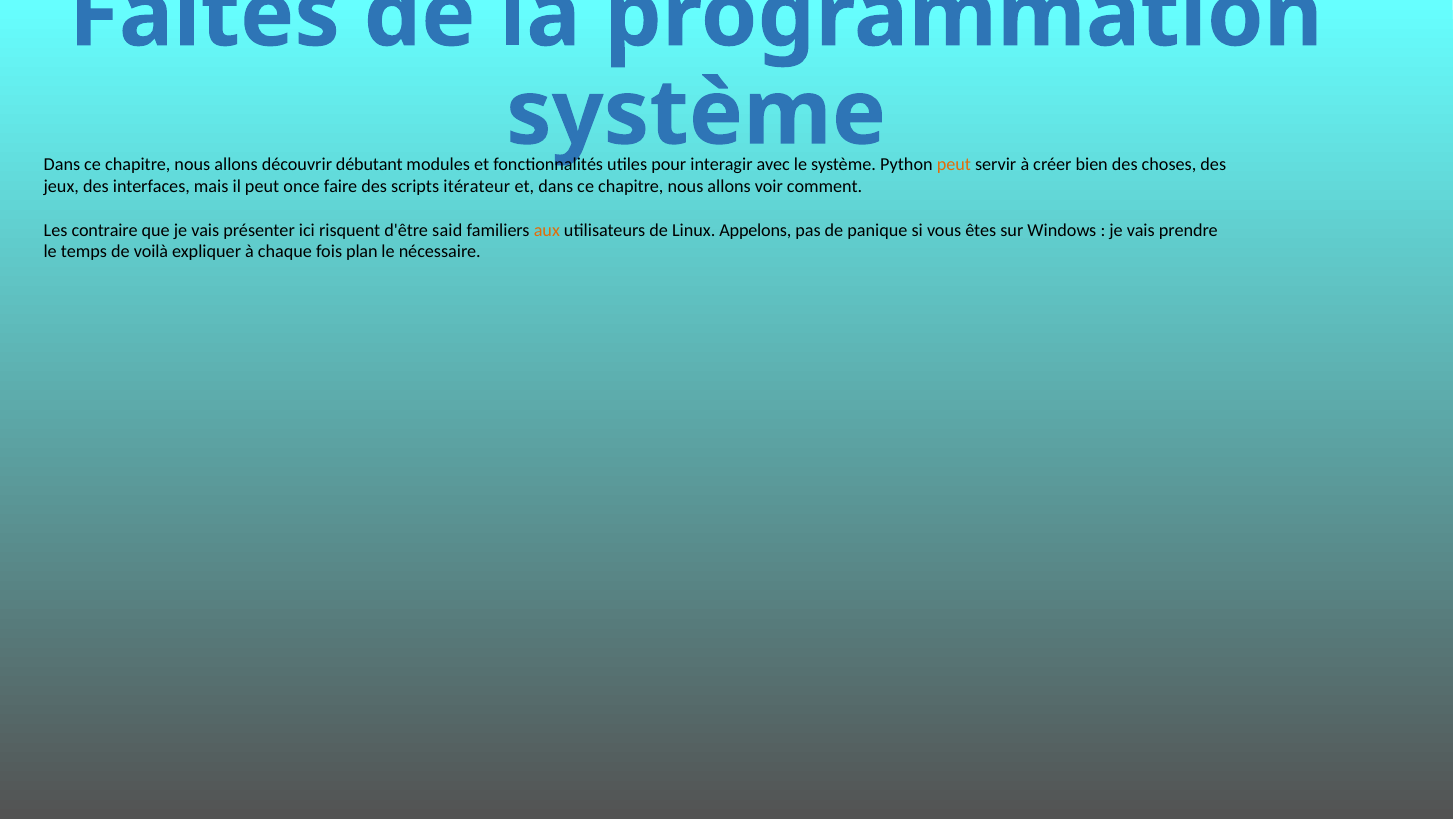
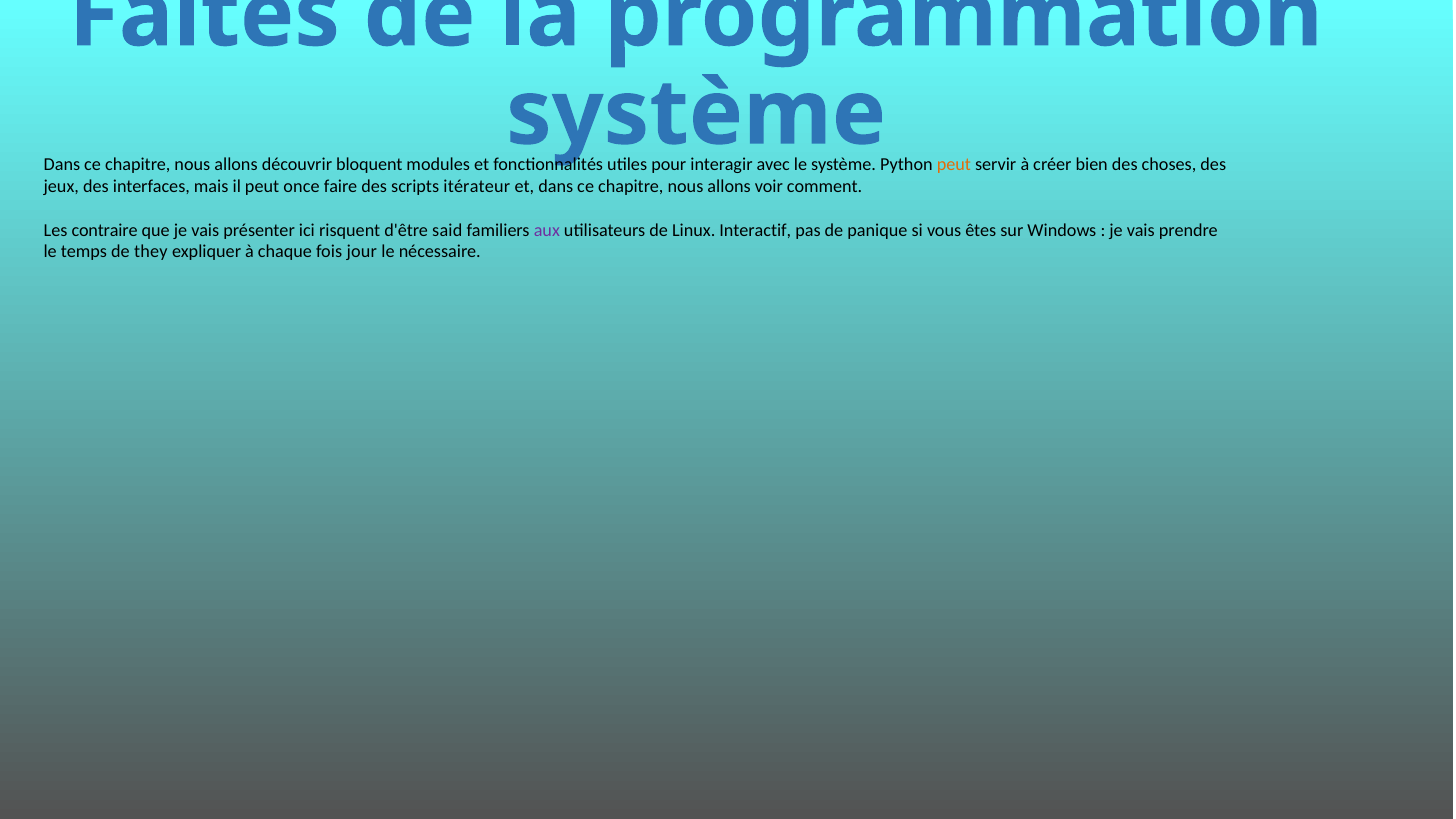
débutant: débutant -> bloquent (369, 165)
aux colour: orange -> purple (547, 230)
Appelons: Appelons -> Interactif (755, 230)
voilà: voilà -> they (151, 252)
plan: plan -> jour (362, 252)
